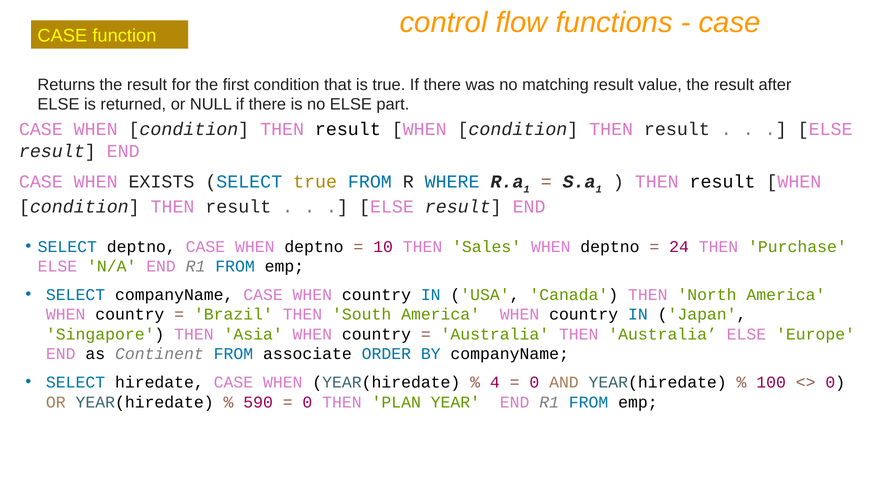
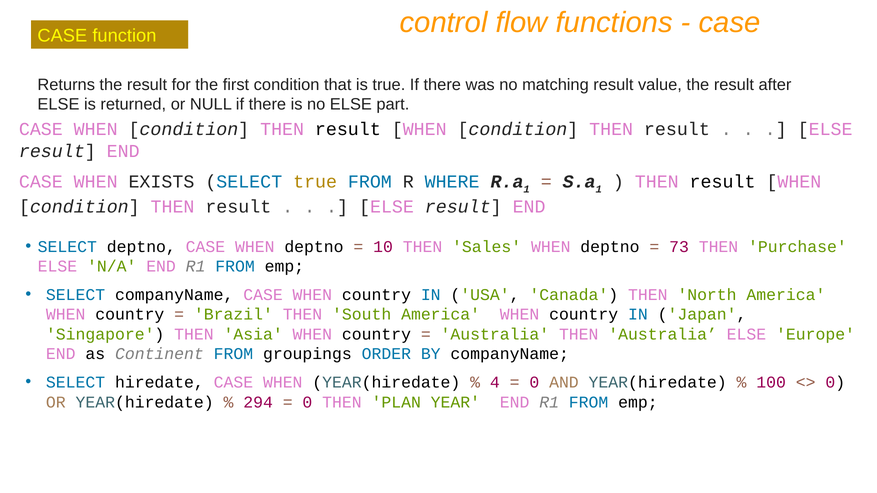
24: 24 -> 73 (679, 247)
associate: associate -> groupings (307, 354)
590: 590 -> 294 (258, 402)
